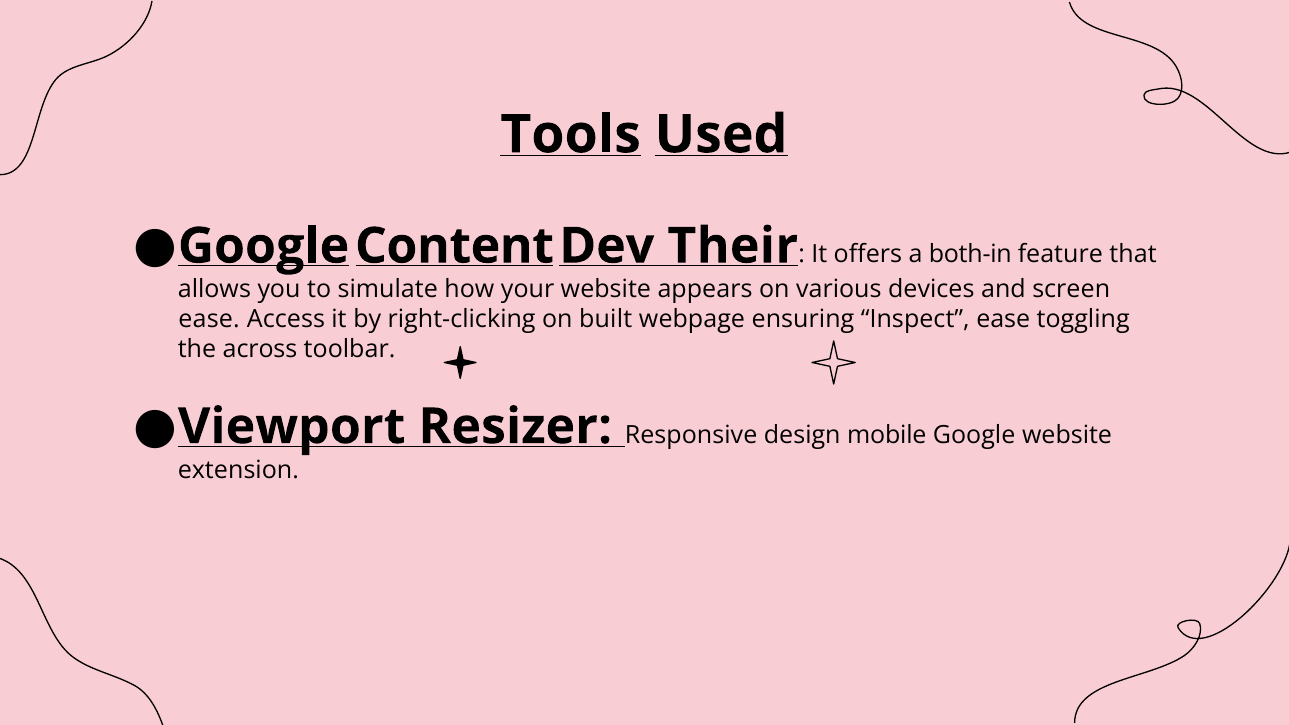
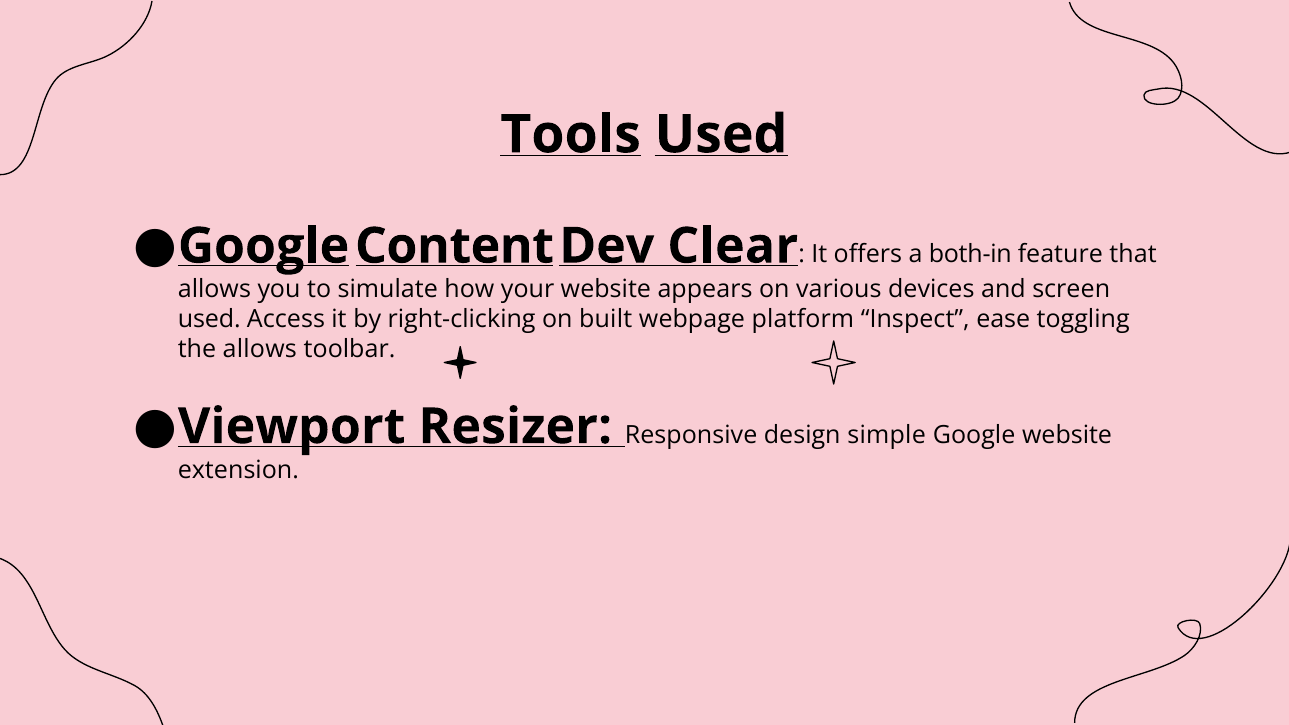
Their: Their -> Clear (733, 246)
ease: ease -> used (209, 320)
ensuring: ensuring -> platform (803, 320)
the across: across -> allows (260, 350)
mobile: mobile -> simple (887, 435)
